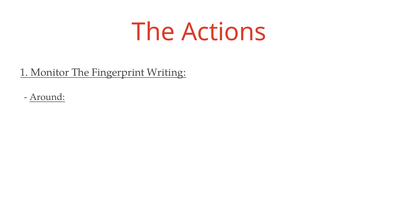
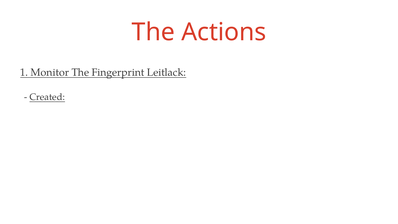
Writing: Writing -> Leitlack (166, 72)
Around: Around -> Created (47, 97)
